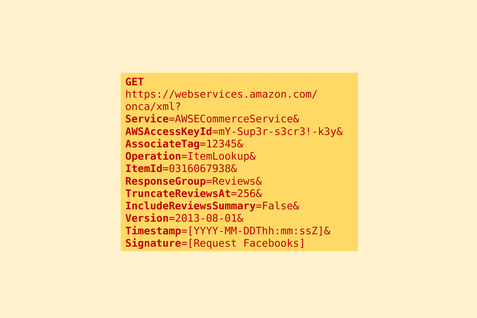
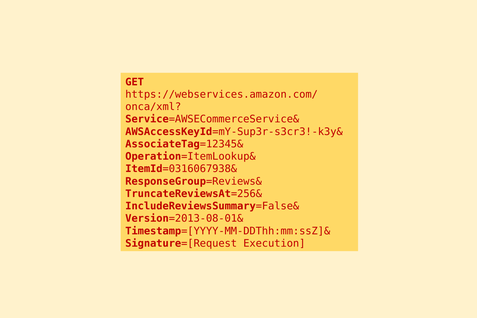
Facebooks: Facebooks -> Execution (274, 243)
